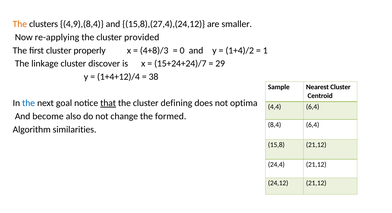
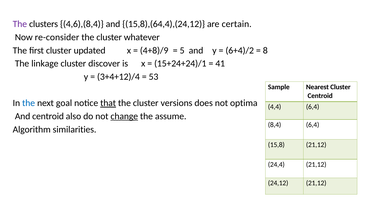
The colour: orange -> purple (20, 24)
4,9),(8,4: 4,9),(8,4 -> 4,6),(8,4 (82, 24)
15,8),(27,4),(24,12: 15,8),(27,4),(24,12 -> 15,8),(64,4),(24,12 (164, 24)
smaller: smaller -> certain (237, 24)
re-applying: re-applying -> re-consider (57, 37)
provided: provided -> whatever (142, 37)
properly: properly -> updated (90, 51)
4+8)/3: 4+8)/3 -> 4+8)/9 (154, 51)
0: 0 -> 5 (182, 51)
1+4)/2: 1+4)/2 -> 6+4)/2 (240, 51)
1: 1 -> 8 (265, 51)
15+24+24)/7: 15+24+24)/7 -> 15+24+24)/1 (180, 64)
29: 29 -> 41 (220, 64)
1+4+12)/4: 1+4+12)/4 -> 3+4+12)/4 (118, 77)
38: 38 -> 53 (154, 77)
defining: defining -> versions (176, 103)
And become: become -> centroid (48, 116)
change underline: none -> present (124, 116)
formed: formed -> assume (171, 116)
